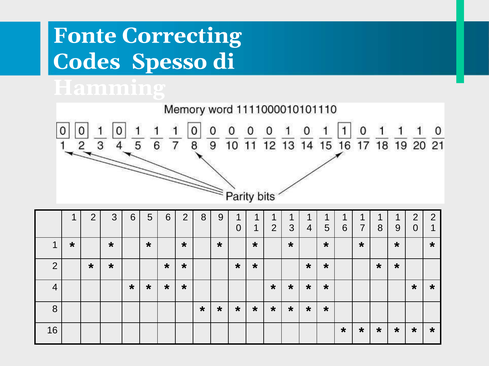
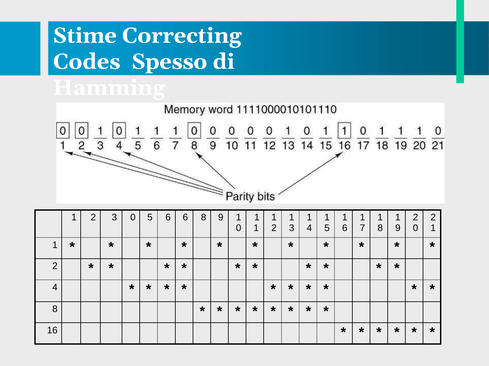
Fonte: Fonte -> Stime (85, 36)
3 6: 6 -> 0 (133, 218)
6 2: 2 -> 6 (185, 218)
